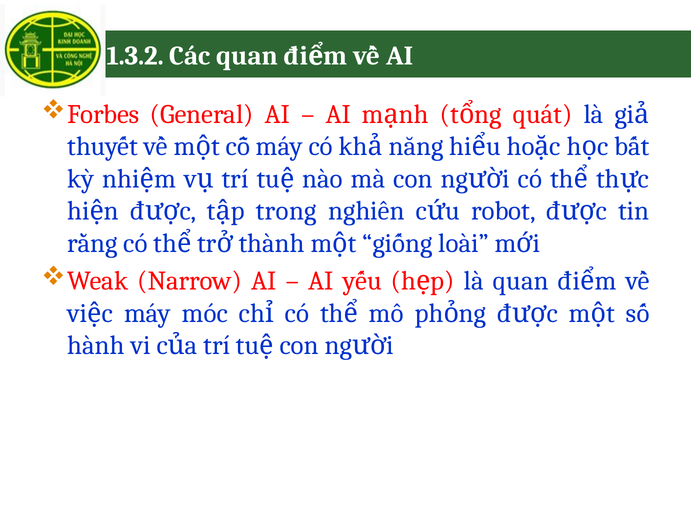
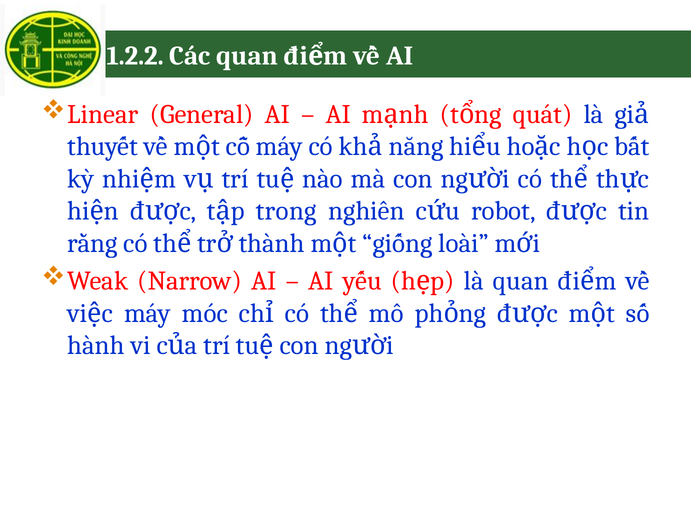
1.3.2: 1.3.2 -> 1.2.2 (135, 56)
Forbes: Forbes -> Linear (103, 114)
